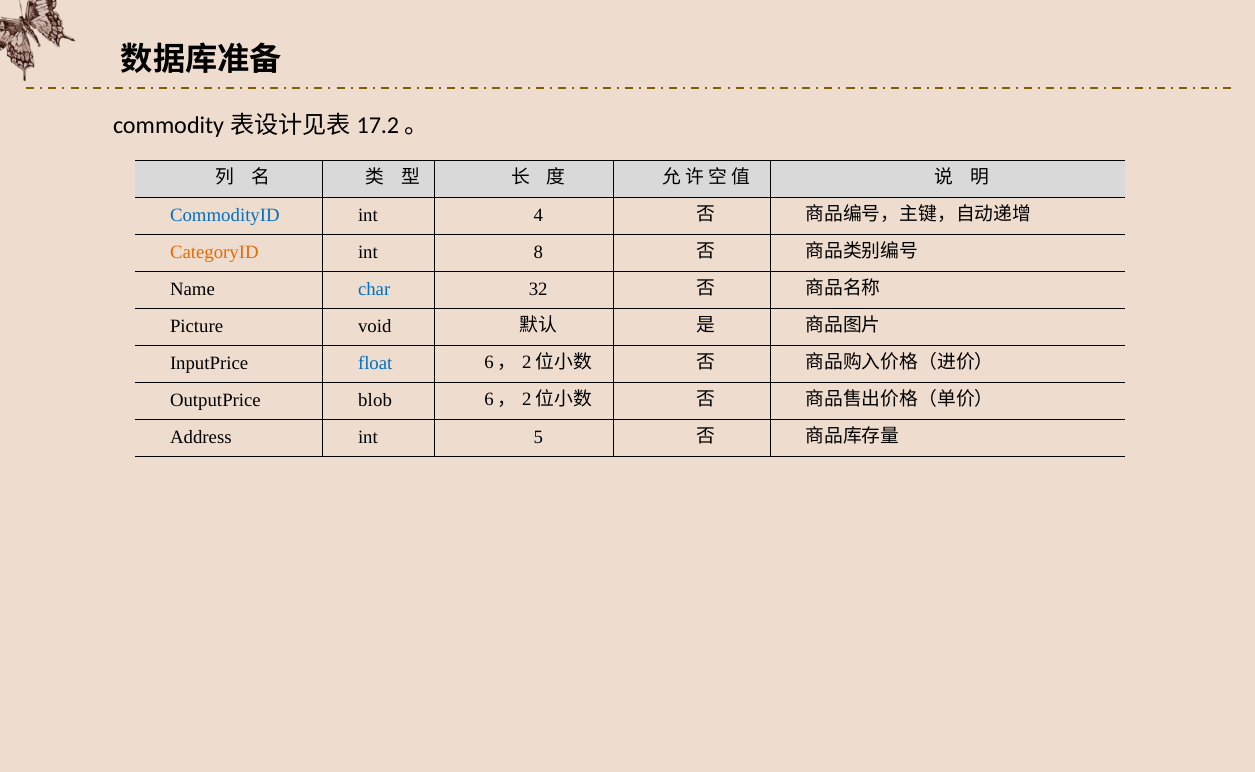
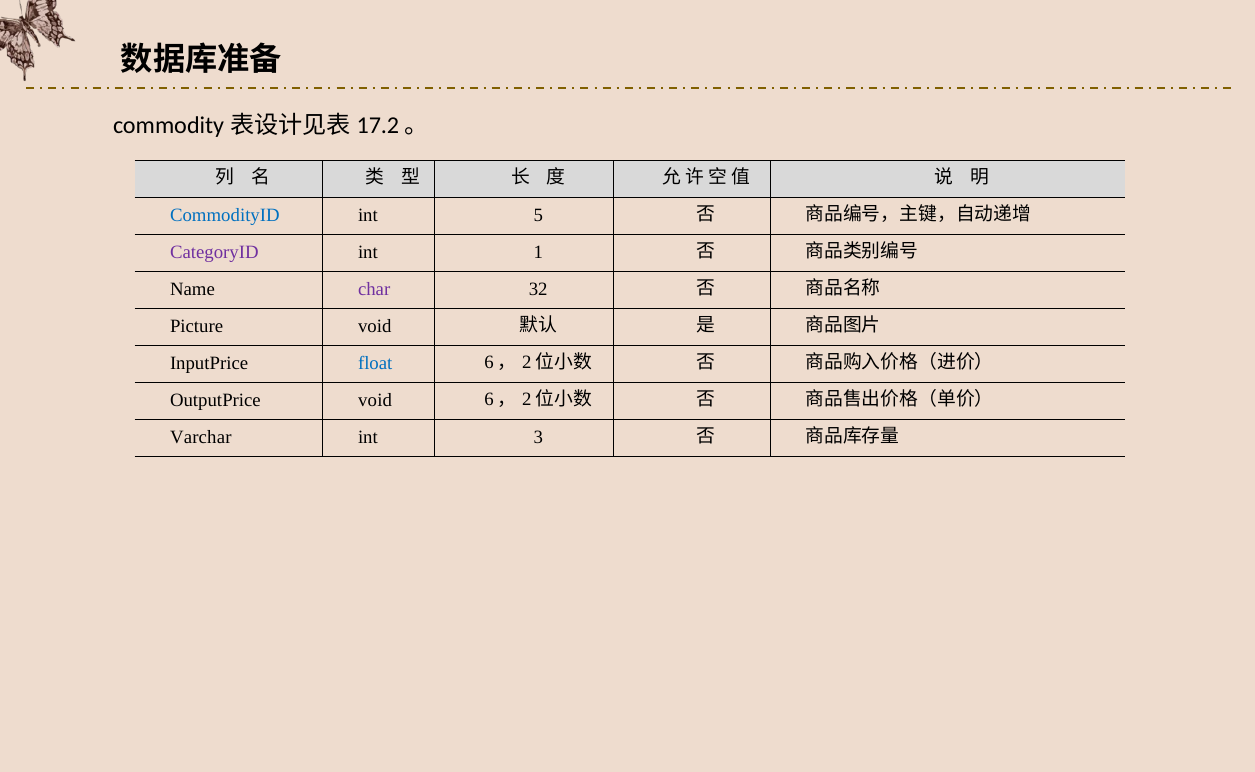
4: 4 -> 5 (538, 215)
CategoryID colour: orange -> purple (214, 252)
8: 8 -> 1 (538, 252)
char colour: blue -> purple (374, 289)
OutputPrice blob: blob -> void (375, 400)
Address: Address -> Varchar (201, 437)
5: 5 -> 3 (538, 437)
